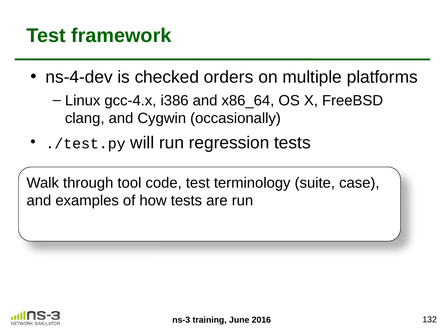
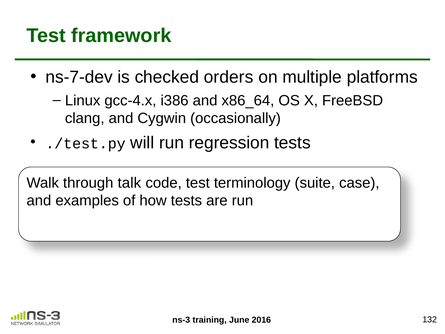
ns-4-dev: ns-4-dev -> ns-7-dev (79, 77)
tool: tool -> talk (129, 183)
